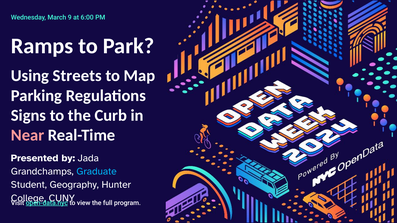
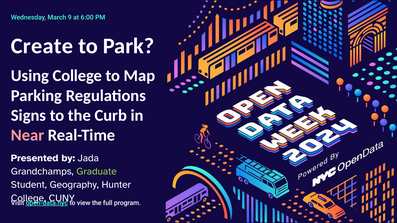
Ramps: Ramps -> Create (42, 46)
Using Streets: Streets -> College (77, 76)
Graduate colour: light blue -> light green (97, 172)
